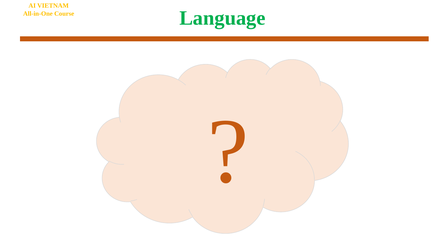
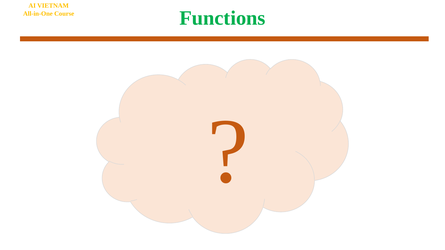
Language: Language -> Functions (222, 18)
